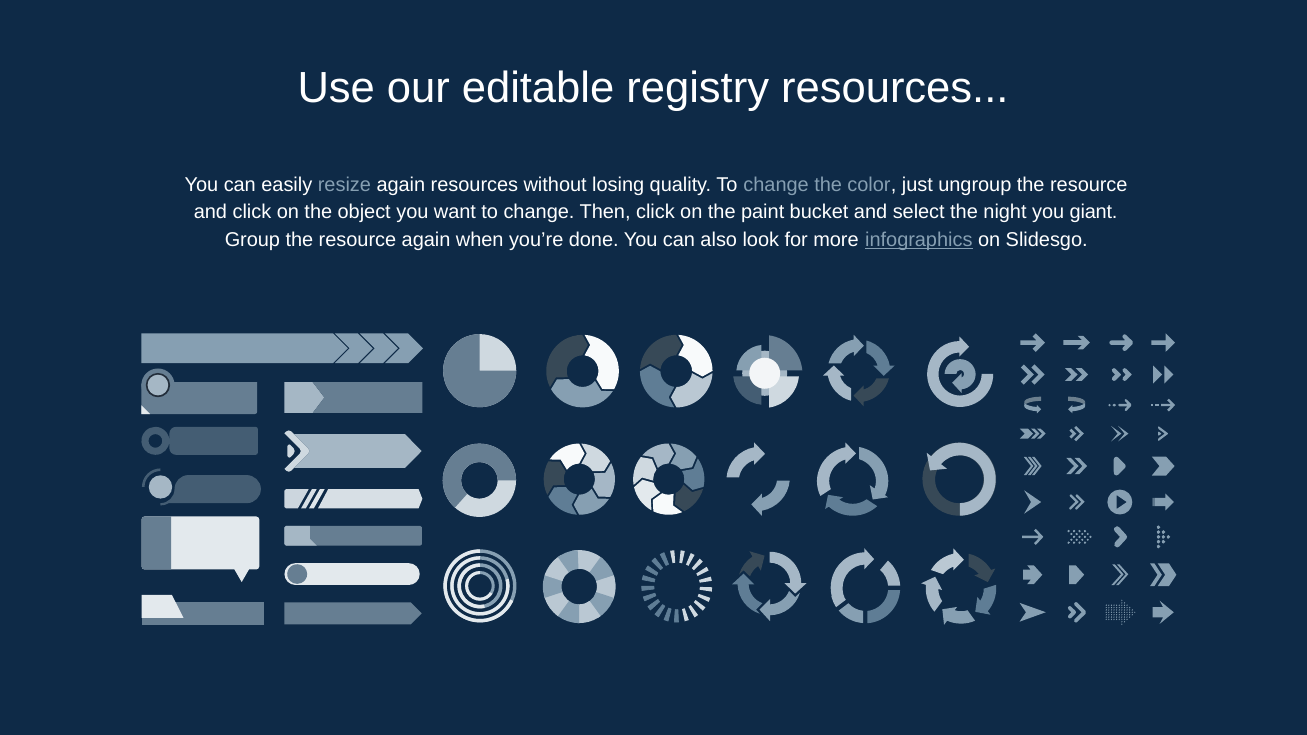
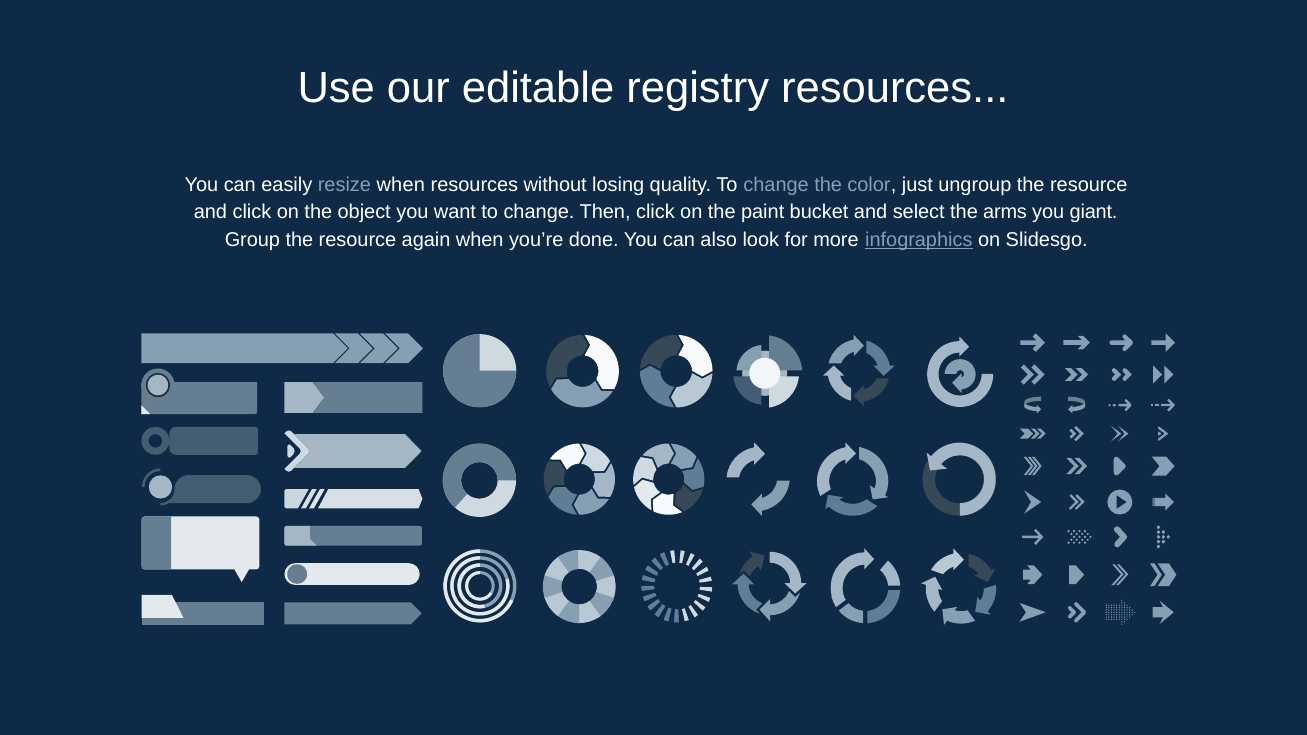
resize again: again -> when (401, 185)
night: night -> arms (1005, 212)
